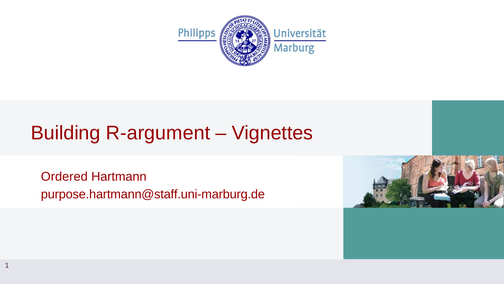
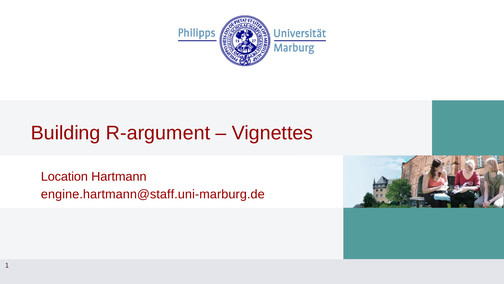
Ordered: Ordered -> Location (64, 176)
purpose.hartmann@staff.uni-marburg.de: purpose.hartmann@staff.uni-marburg.de -> engine.hartmann@staff.uni-marburg.de (153, 194)
